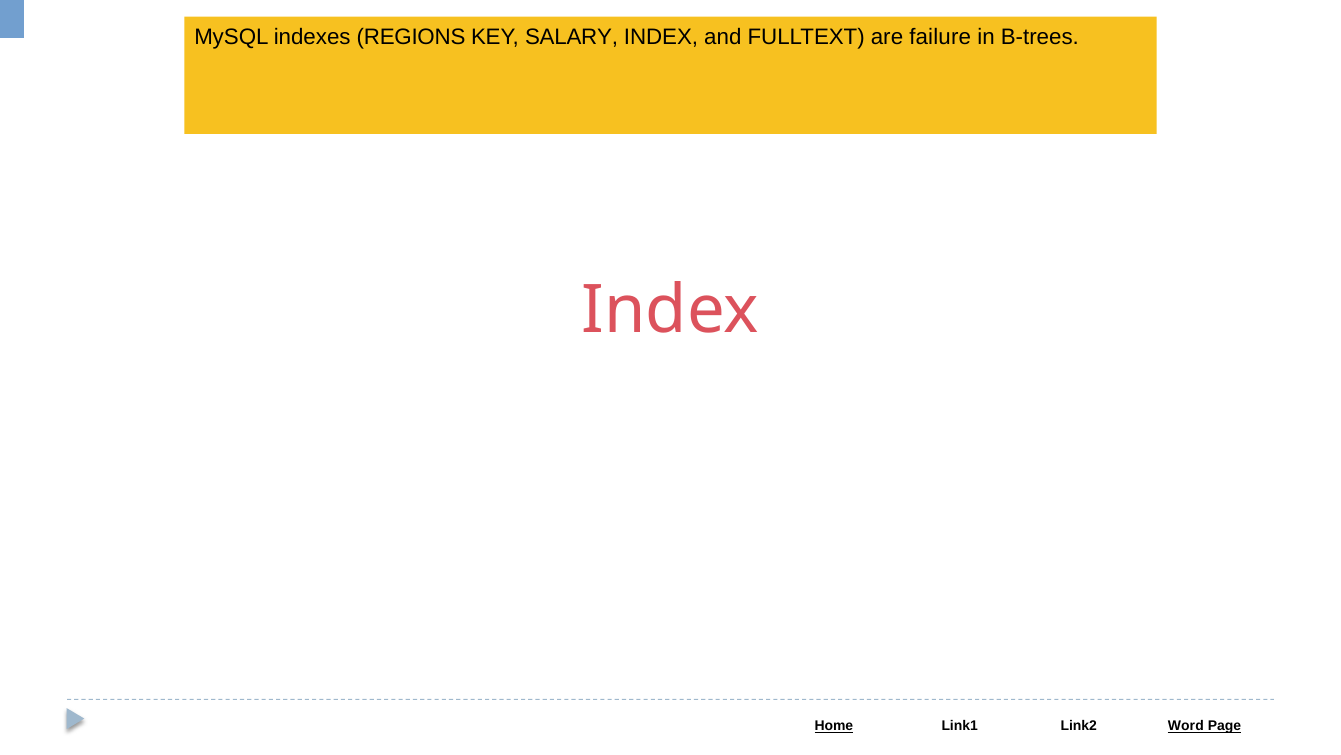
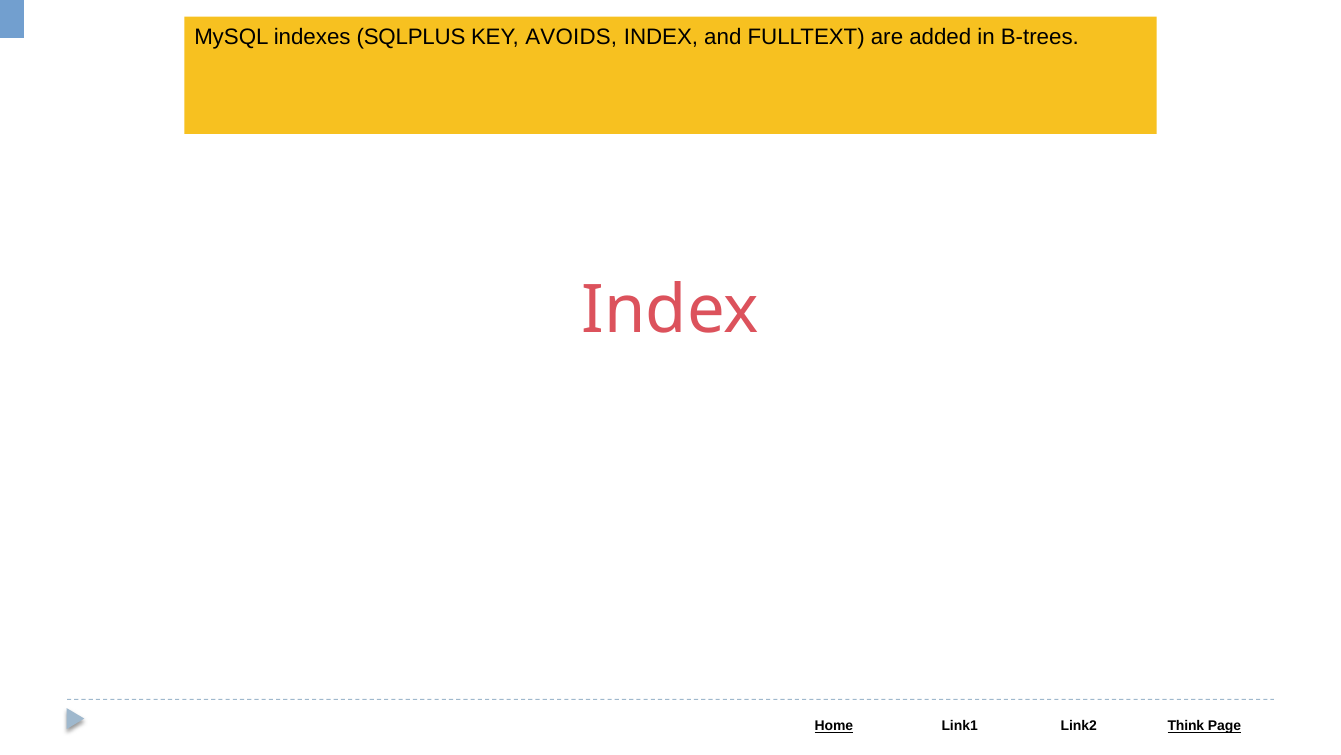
REGIONS: REGIONS -> SQLPLUS (411, 37)
SALARY: SALARY -> AVOIDS (571, 37)
failure: failure -> added (940, 37)
Word: Word -> Think (1186, 725)
